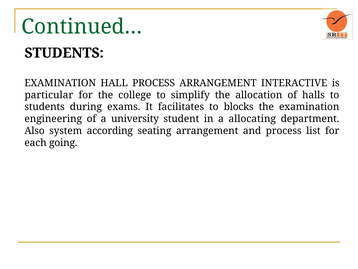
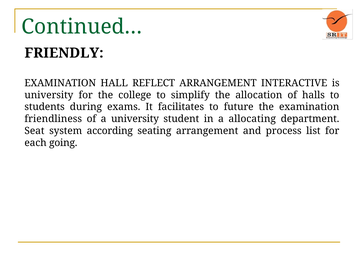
STUDENTS: STUDENTS -> FRIENDLY (64, 53)
HALL PROCESS: PROCESS -> REFLECT (154, 83)
particular: particular -> university (49, 95)
blocks: blocks -> future (239, 107)
engineering: engineering -> friendliness (53, 119)
Also: Also -> Seat (34, 131)
